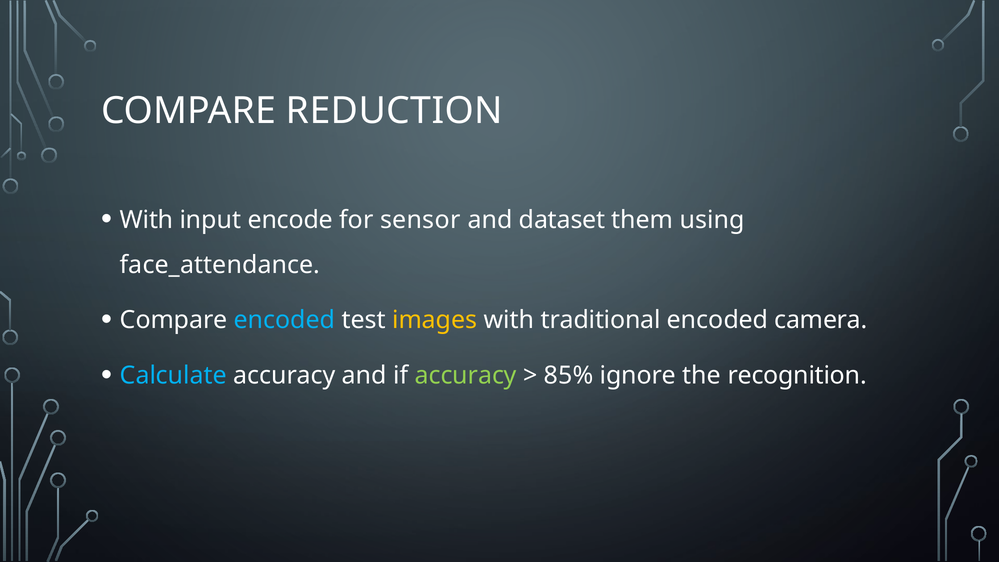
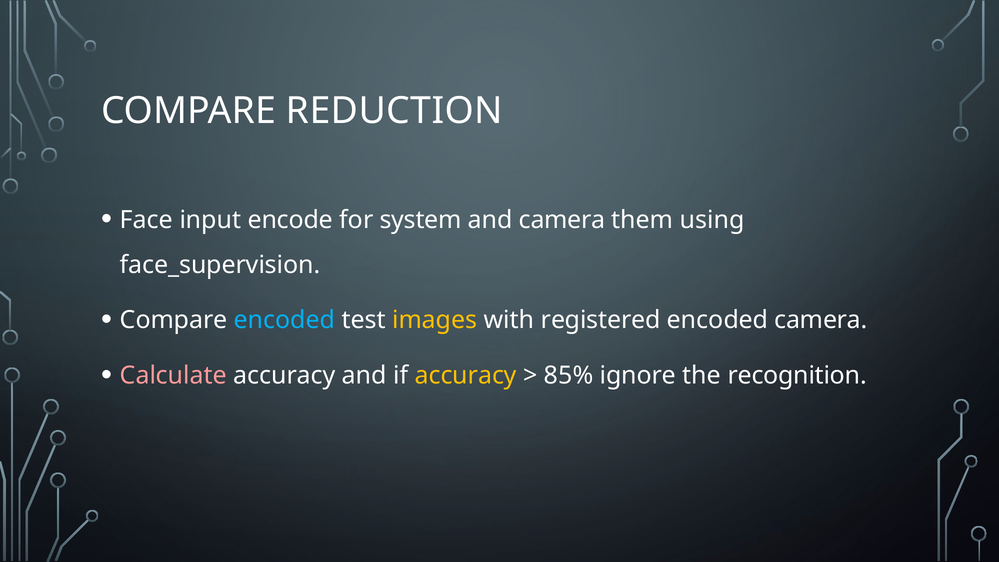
With: With -> Face (146, 220)
sensor: sensor -> system (421, 220)
and dataset: dataset -> camera (562, 220)
face_attendance: face_attendance -> face_supervision (220, 265)
traditional: traditional -> registered (601, 320)
Calculate colour: light blue -> pink (173, 375)
accuracy colour: light green -> yellow (466, 375)
